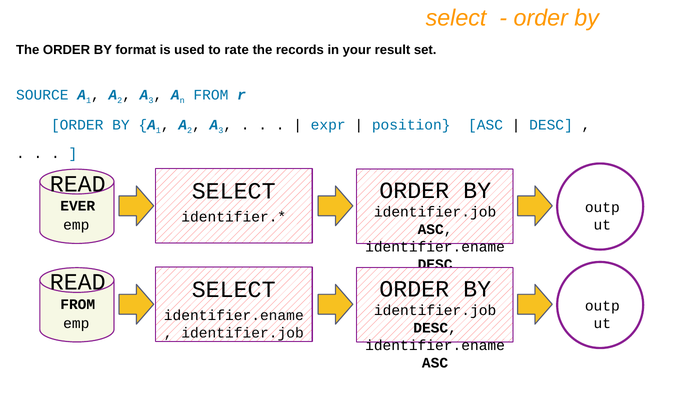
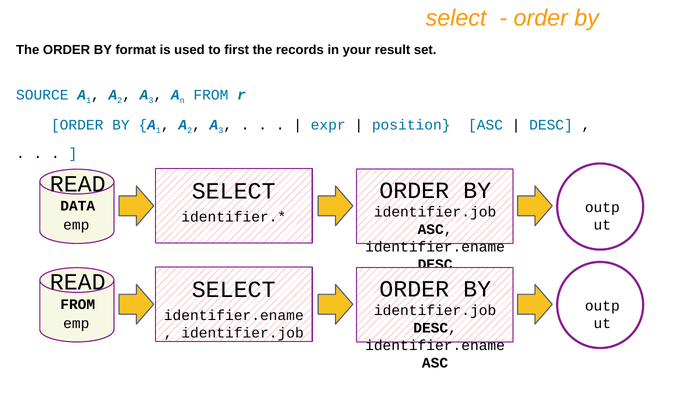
rate: rate -> first (237, 50)
EVER: EVER -> DATA (78, 206)
